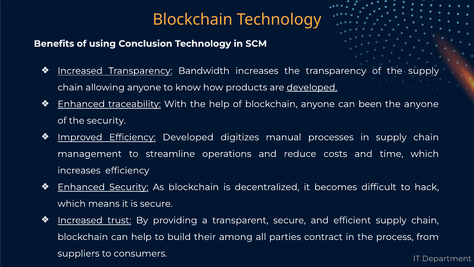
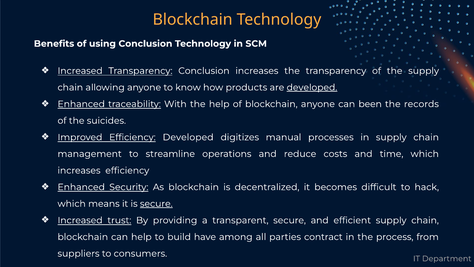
Transparency Bandwidth: Bandwidth -> Conclusion (204, 71)
the anyone: anyone -> records (421, 104)
the security: security -> suicides (106, 120)
secure underline: none -> present (156, 203)
their: their -> have (205, 237)
